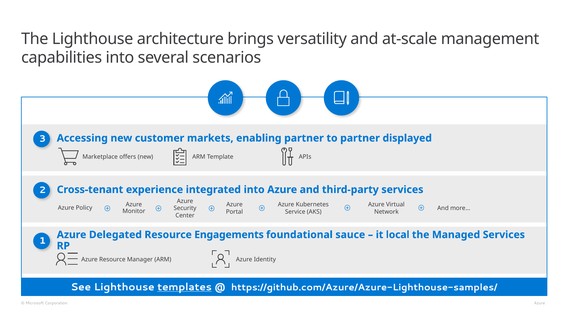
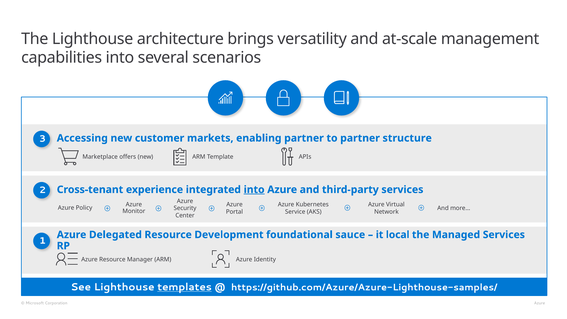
displayed: displayed -> structure (407, 138)
into underline: none -> present (254, 190)
Engagements: Engagements -> Development (229, 235)
